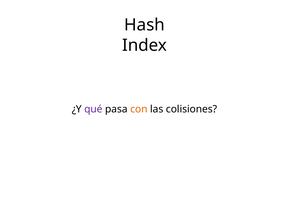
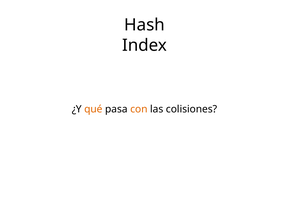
qué colour: purple -> orange (93, 109)
